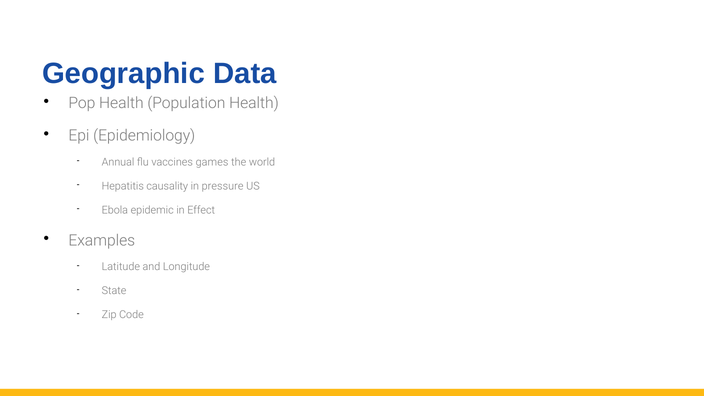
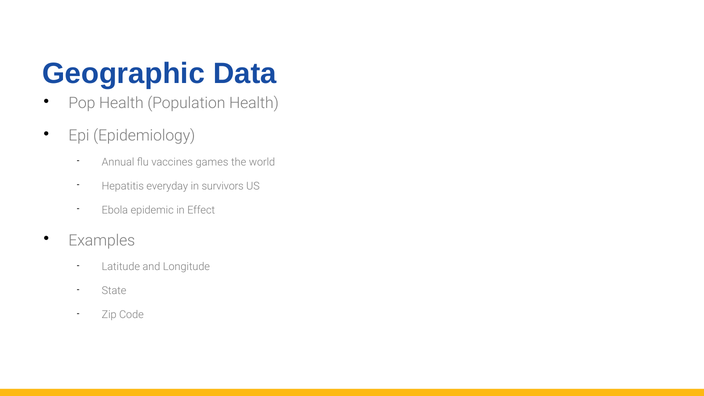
causality: causality -> everyday (167, 186)
pressure: pressure -> survivors (223, 186)
